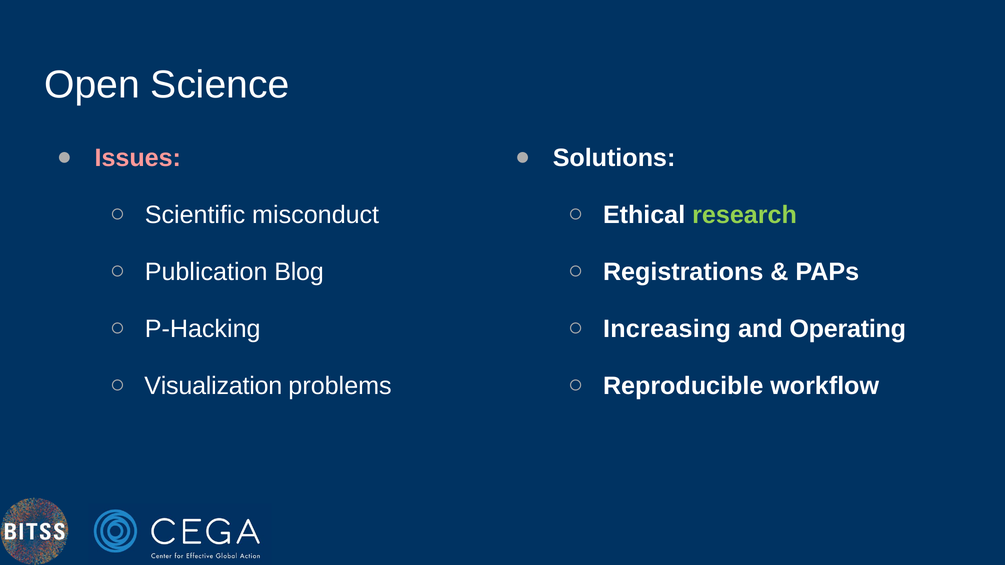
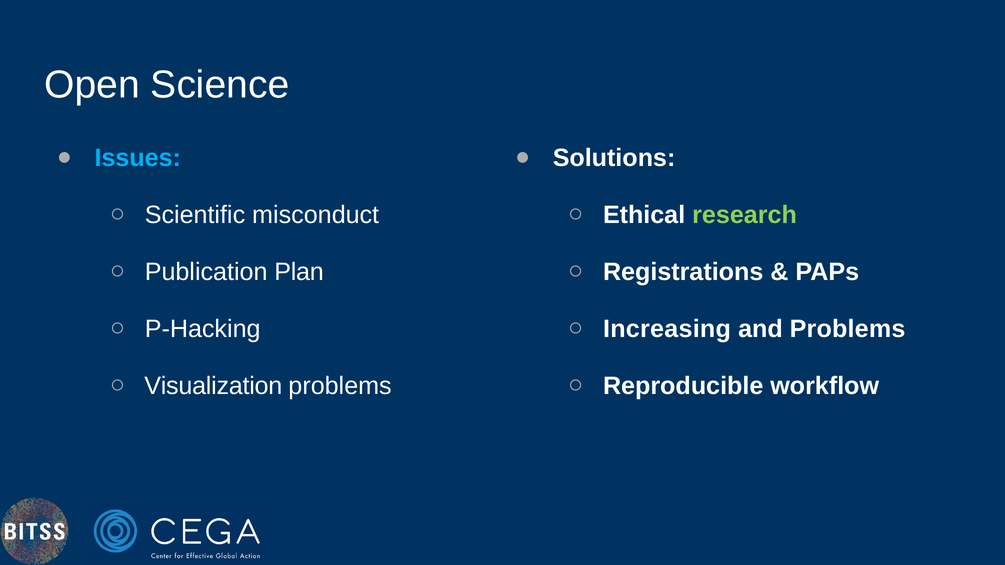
Issues colour: pink -> light blue (138, 158)
Blog: Blog -> Plan (299, 272)
and Operating: Operating -> Problems (848, 329)
